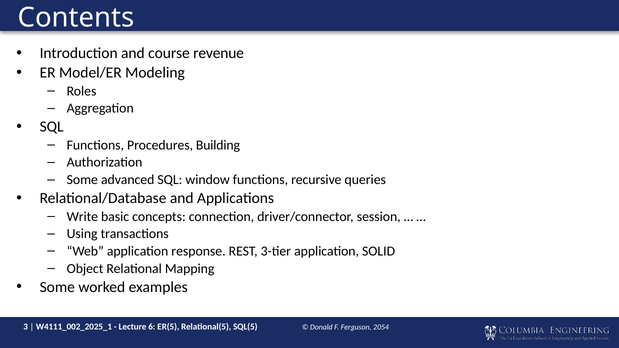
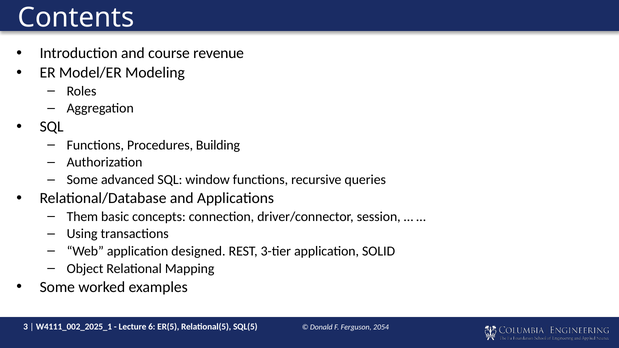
Write: Write -> Them (82, 217)
response: response -> designed (198, 251)
